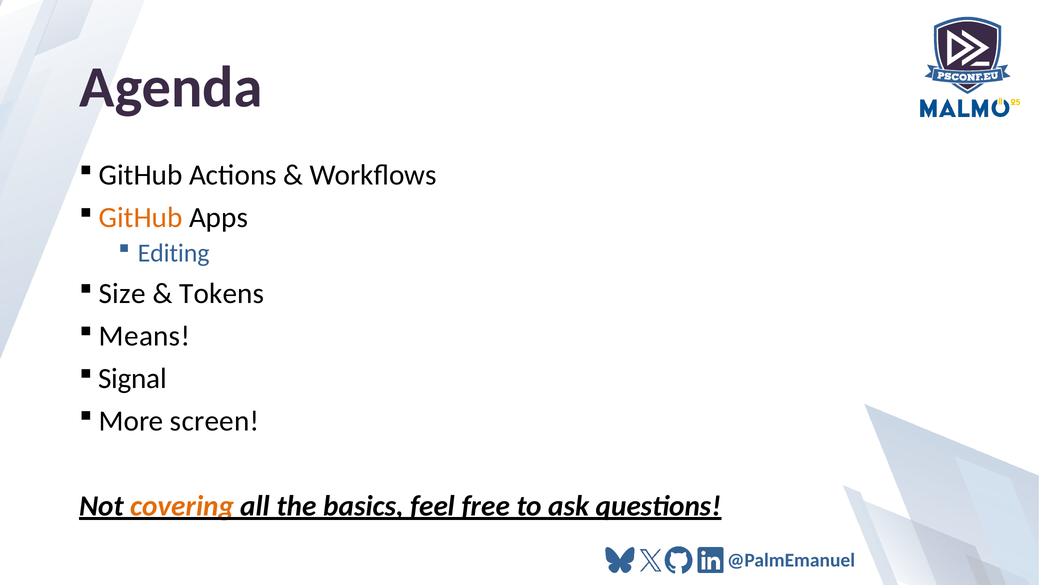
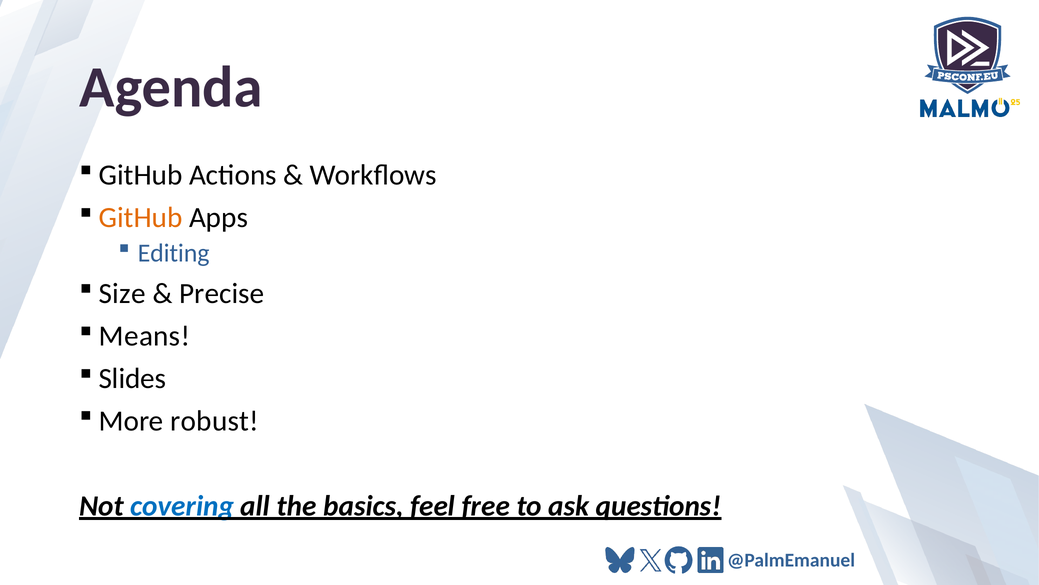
Tokens: Tokens -> Precise (222, 293)
Signal: Signal -> Slides (132, 378)
screen: screen -> robust (215, 421)
covering colour: orange -> blue (182, 506)
